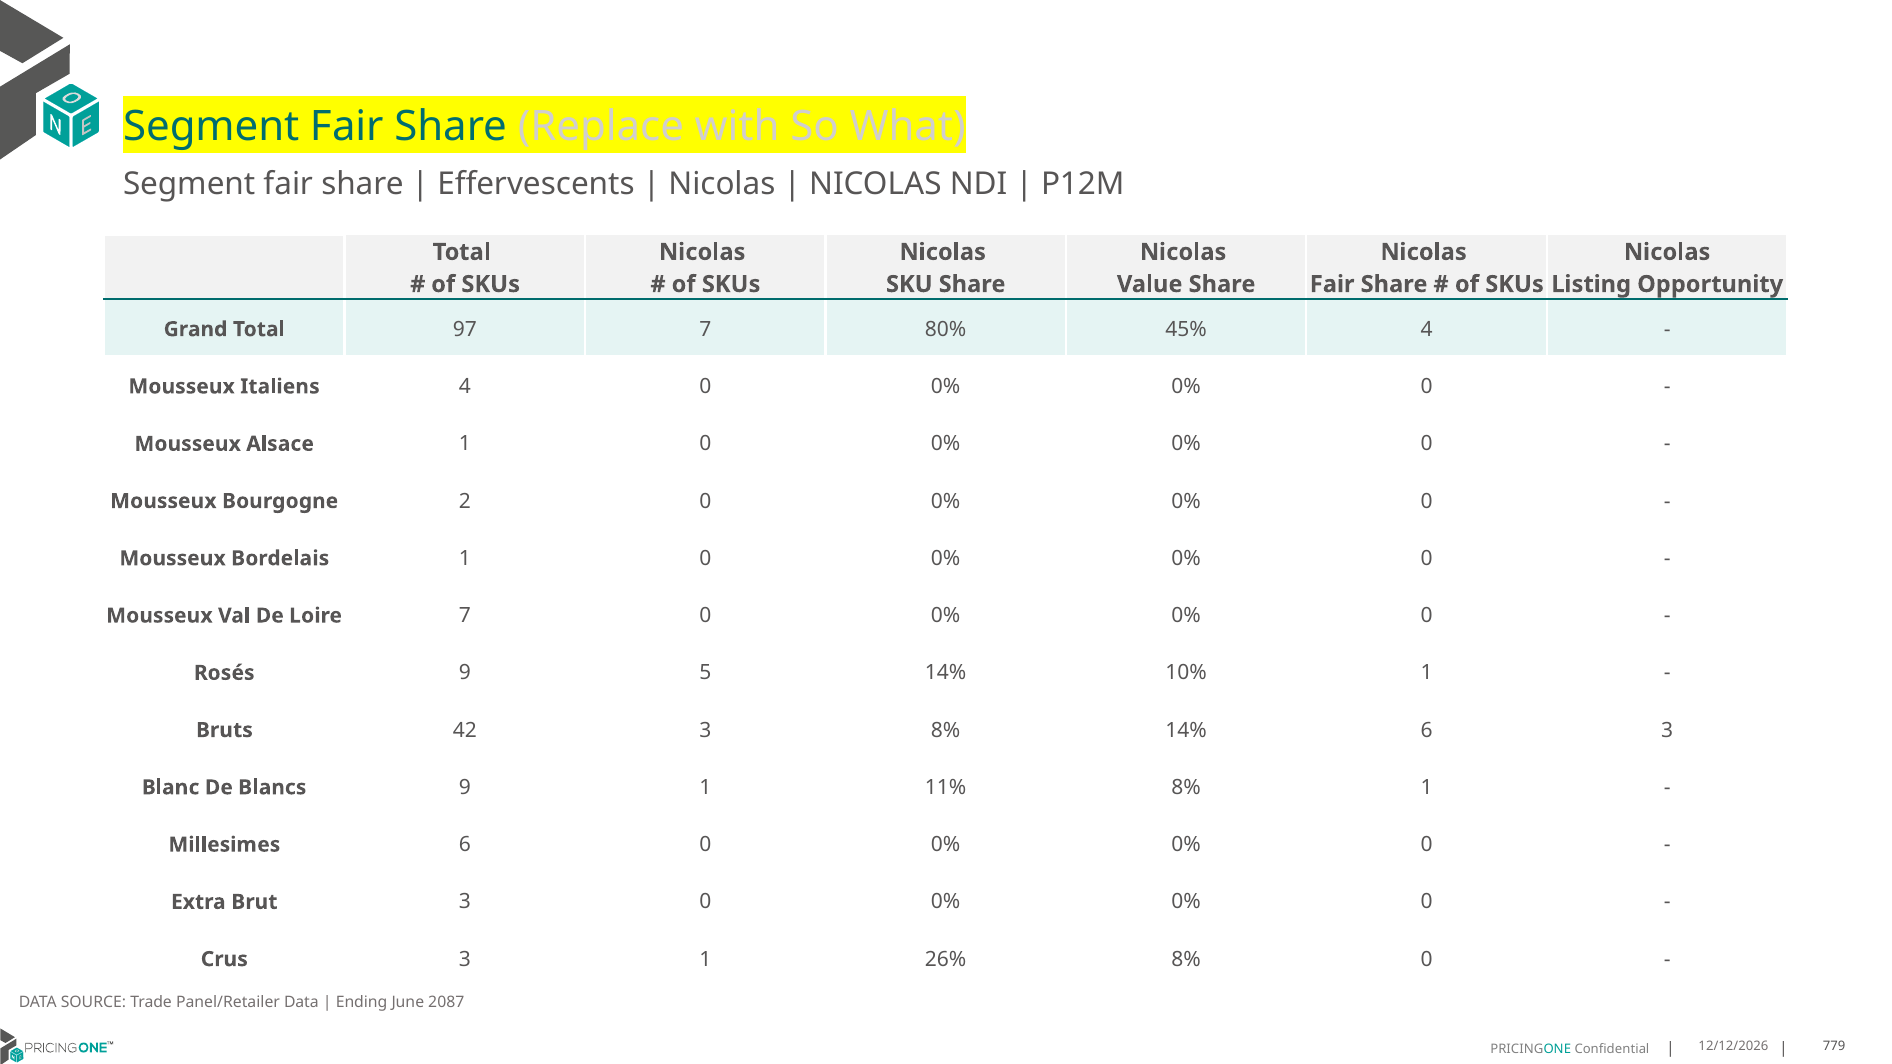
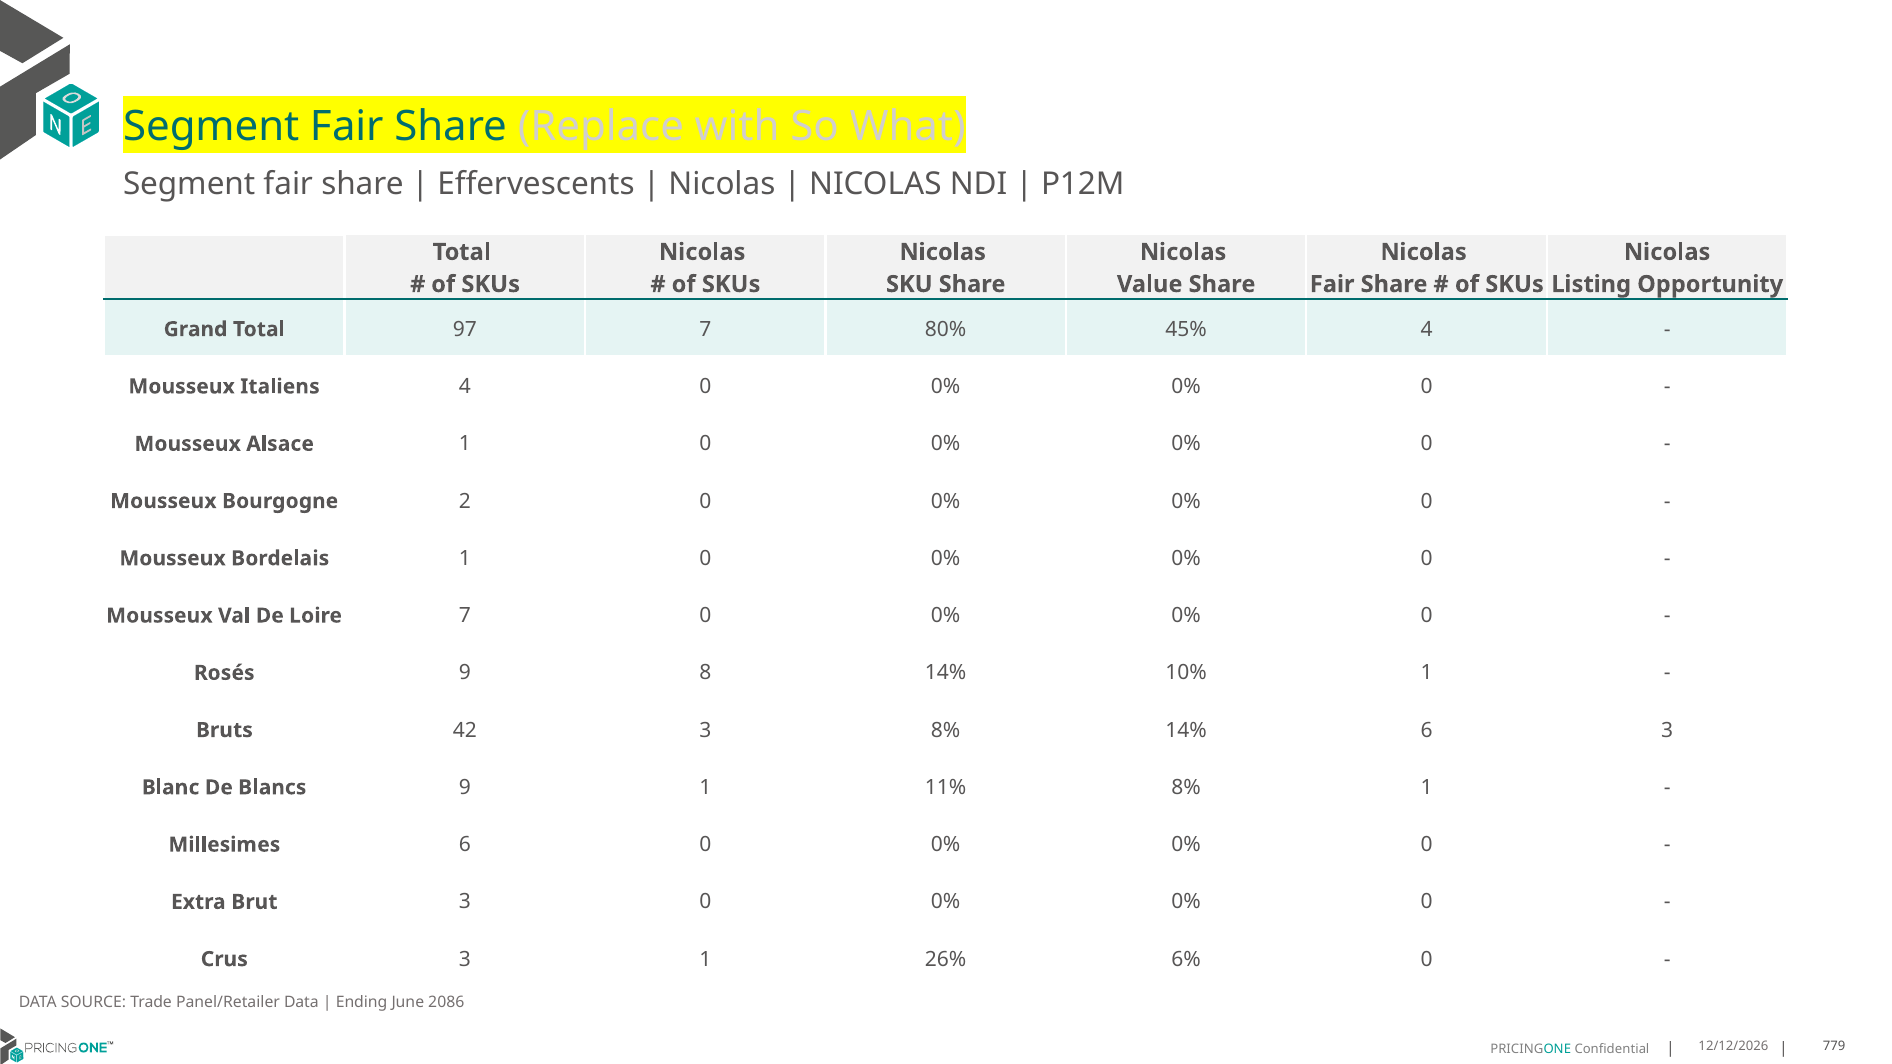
5: 5 -> 8 (705, 673)
26% 8%: 8% -> 6% (1186, 959)
2087: 2087 -> 2086 (446, 1002)
